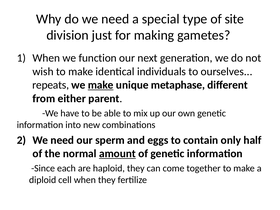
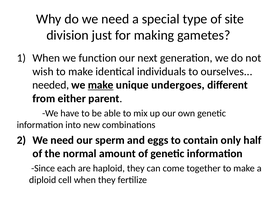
repeats: repeats -> needed (51, 85)
metaphase: metaphase -> undergoes (178, 85)
amount underline: present -> none (117, 154)
